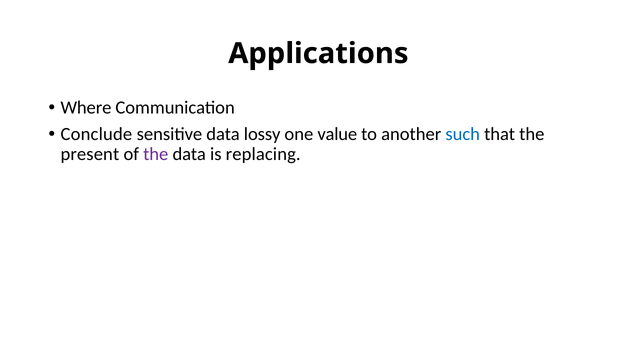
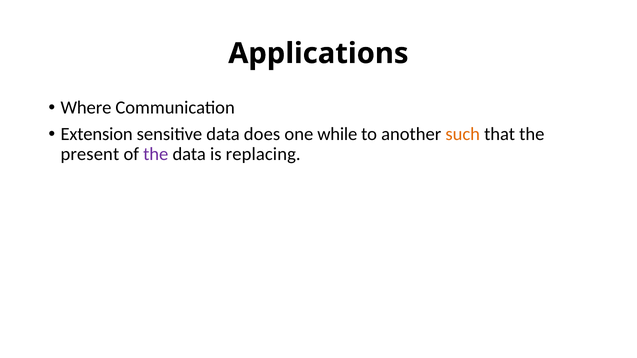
Conclude: Conclude -> Extension (97, 134)
lossy: lossy -> does (262, 134)
value: value -> while (337, 134)
such colour: blue -> orange (463, 134)
